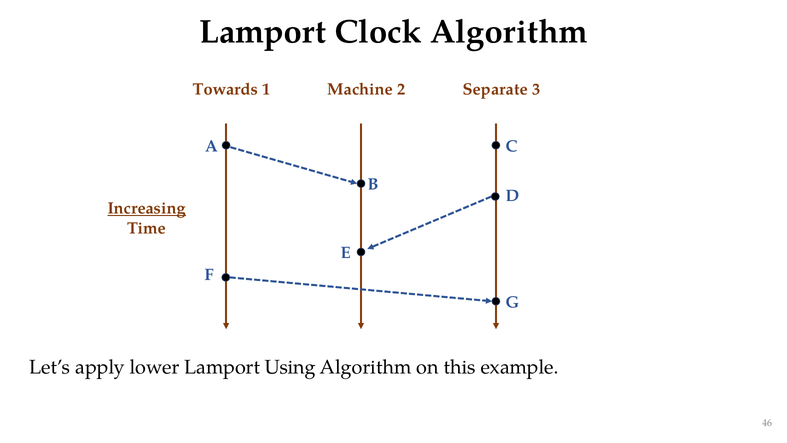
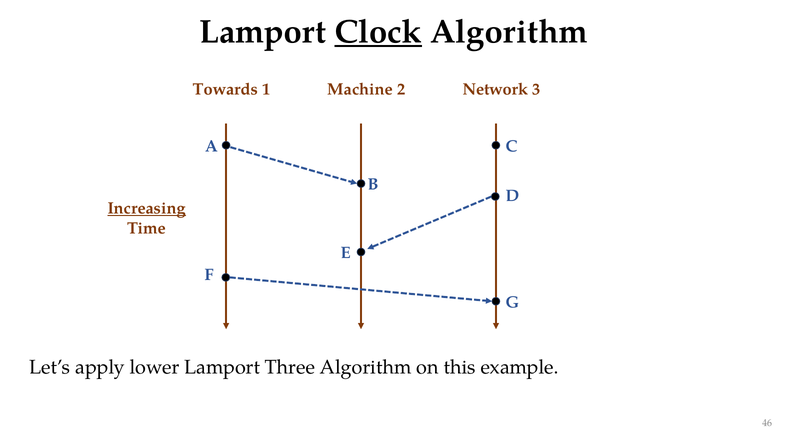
Clock underline: none -> present (378, 32)
Separate: Separate -> Network (495, 89)
Using: Using -> Three (290, 367)
